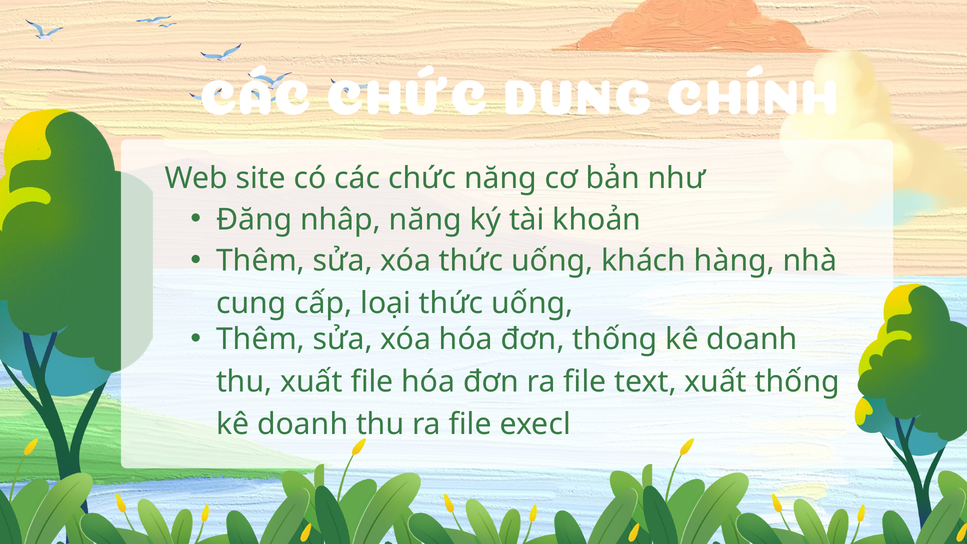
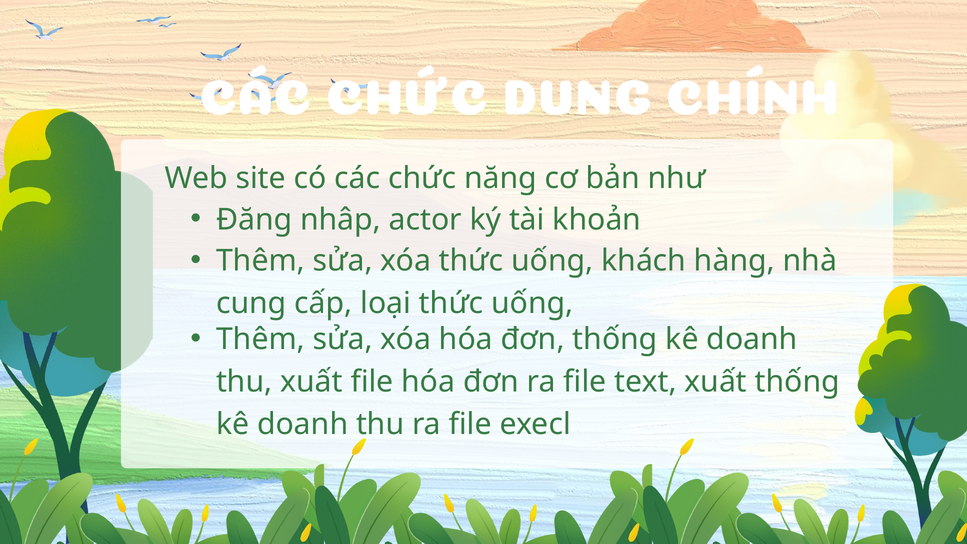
nhâp năng: năng -> actor (425, 220)
